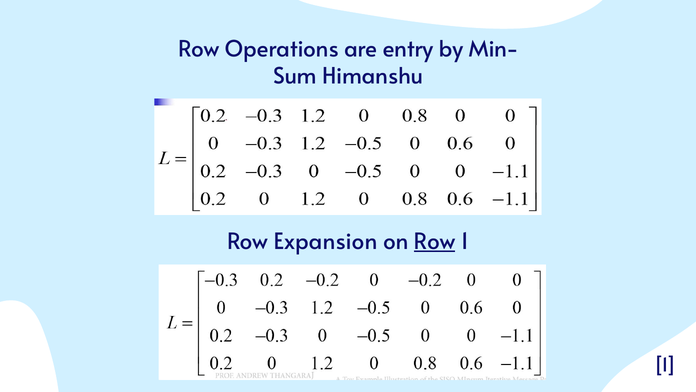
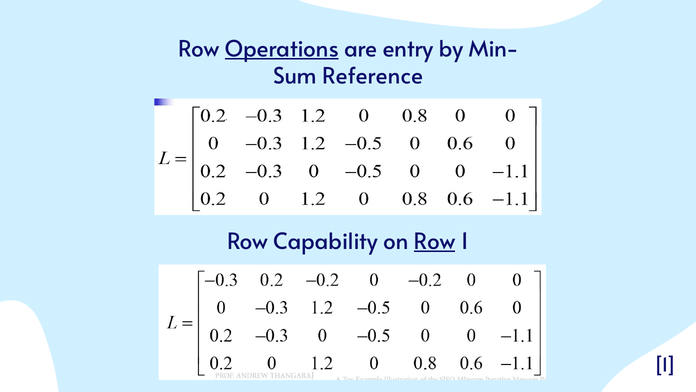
Operations underline: none -> present (282, 49)
Himanshu: Himanshu -> Reference (373, 76)
Expansion: Expansion -> Capability (326, 241)
